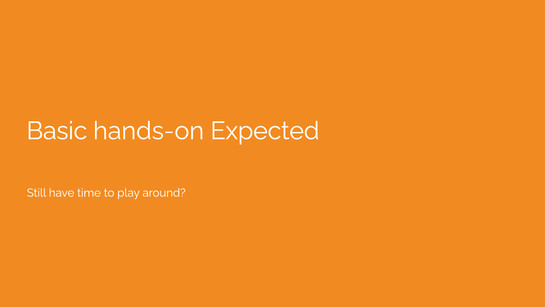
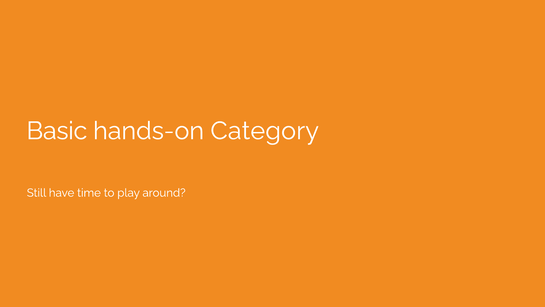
Expected: Expected -> Category (265, 131)
